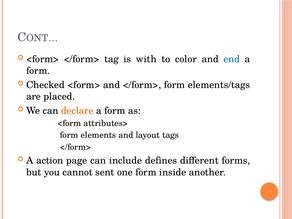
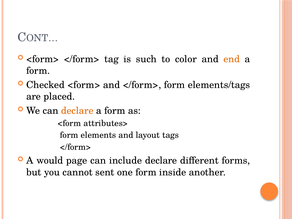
with: with -> such (146, 59)
end colour: blue -> orange (232, 59)
action: action -> would (50, 161)
include defines: defines -> declare (161, 161)
